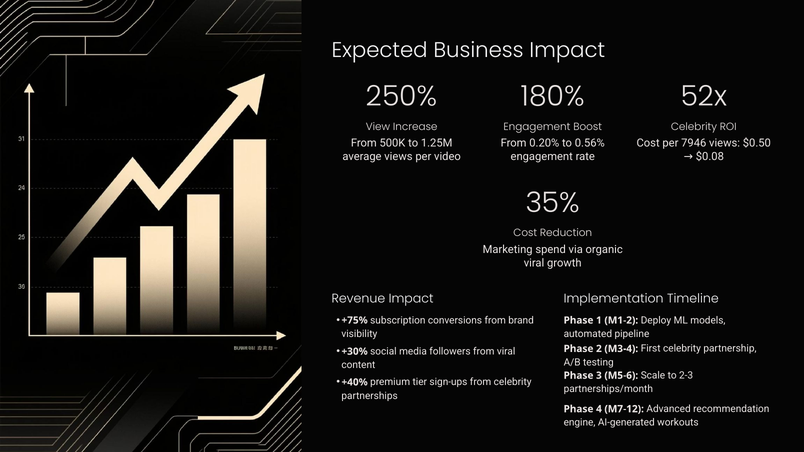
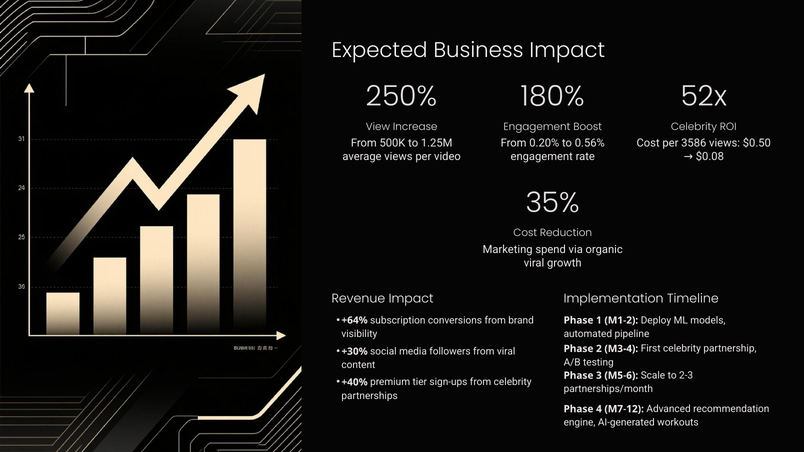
7946: 7946 -> 3586 (694, 143)
+75%: +75% -> +64% (355, 320)
